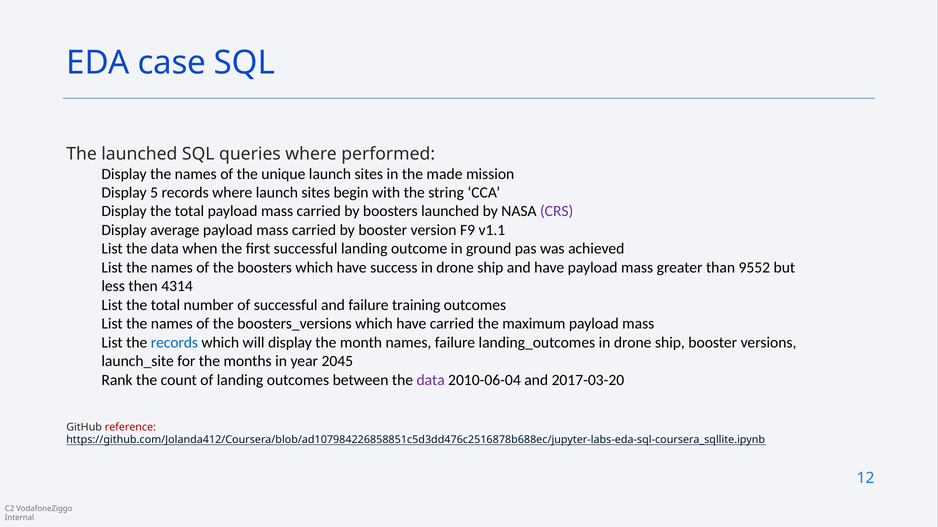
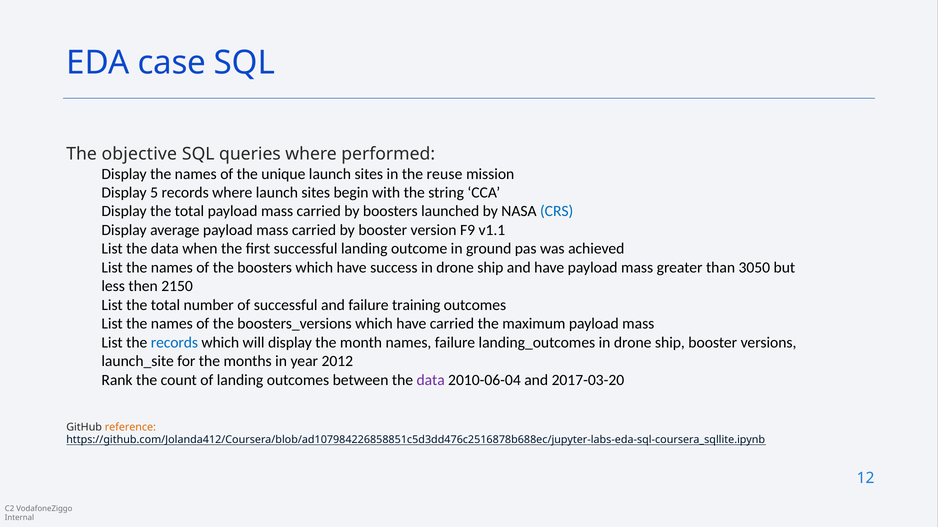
The launched: launched -> objective (139, 154)
made: made -> reuse (444, 174)
CRS colour: purple -> blue (557, 212)
9552: 9552 -> 3050 (754, 268)
4314: 4314 -> 2150 (177, 287)
2045: 2045 -> 2012 (337, 362)
reference colour: red -> orange (130, 427)
